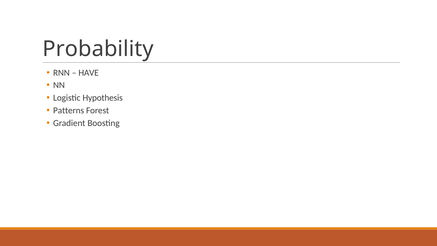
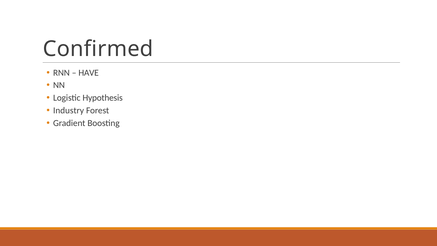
Probability: Probability -> Confirmed (98, 49)
Patterns: Patterns -> Industry (69, 110)
